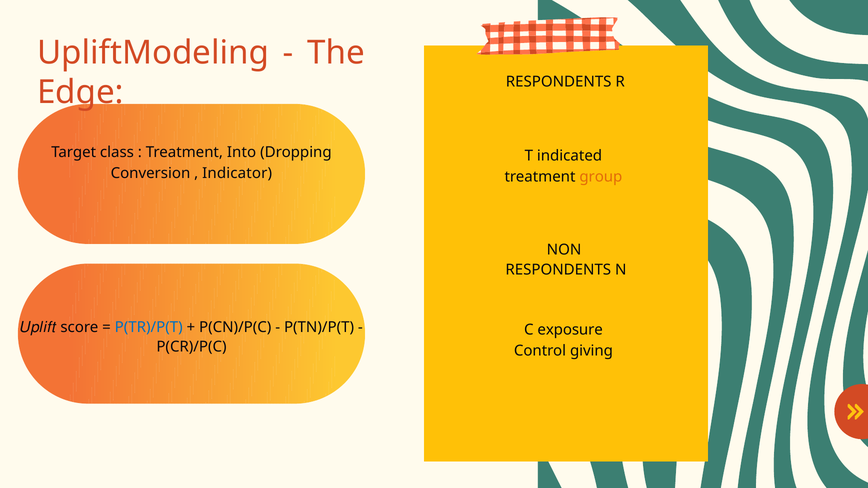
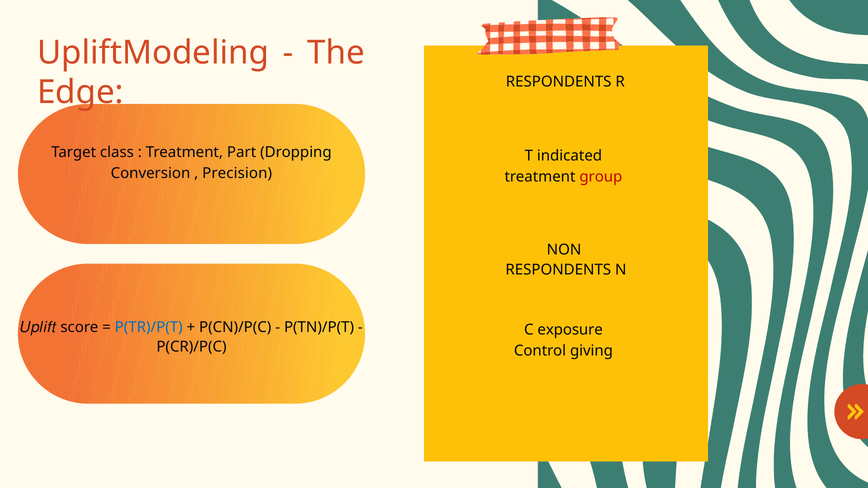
Into: Into -> Part (242, 152)
Indicator: Indicator -> Precision (237, 173)
group colour: orange -> red (601, 177)
